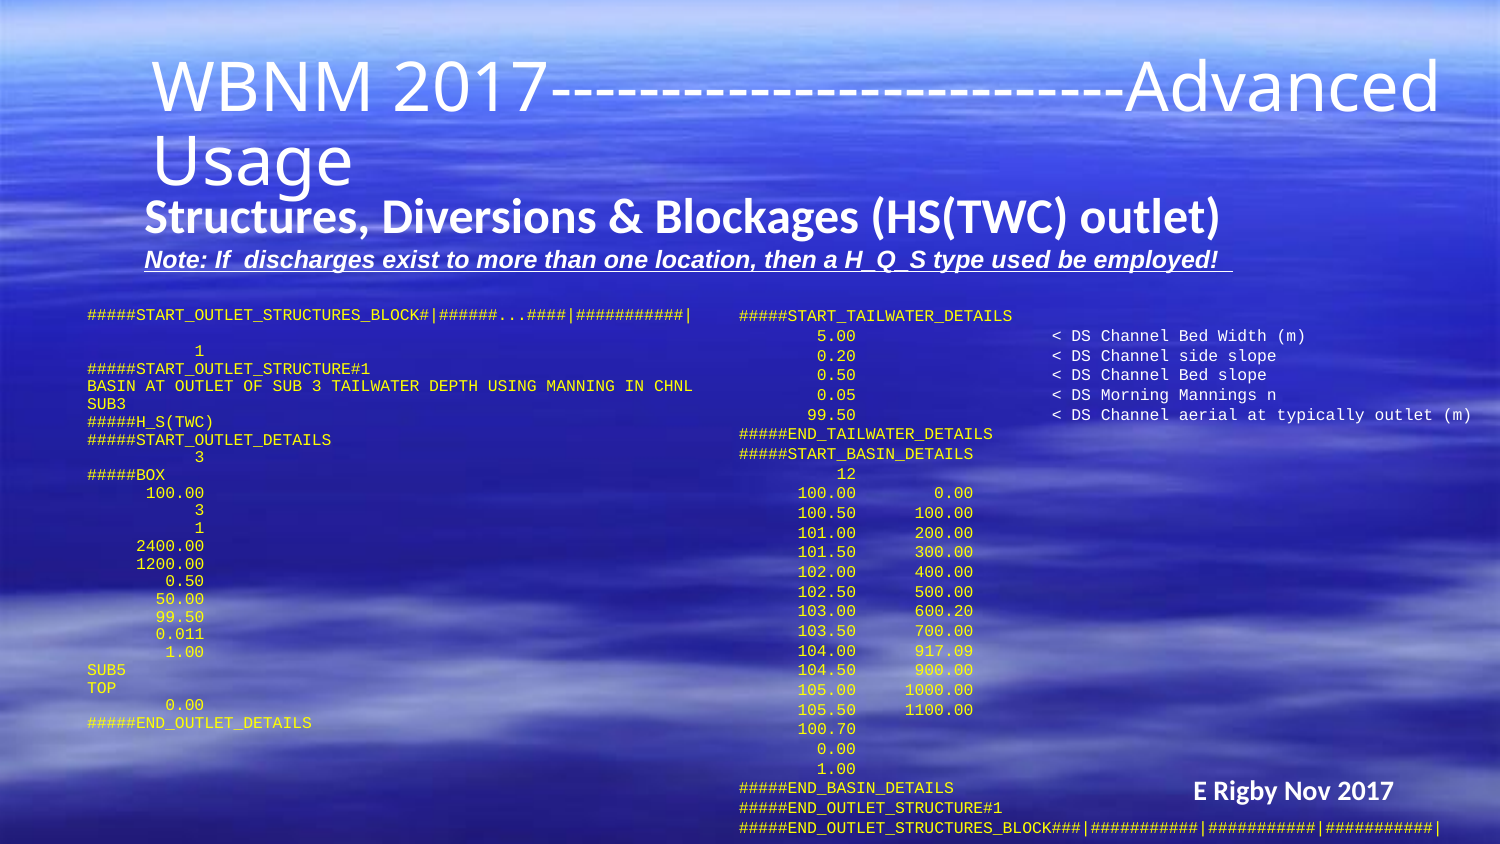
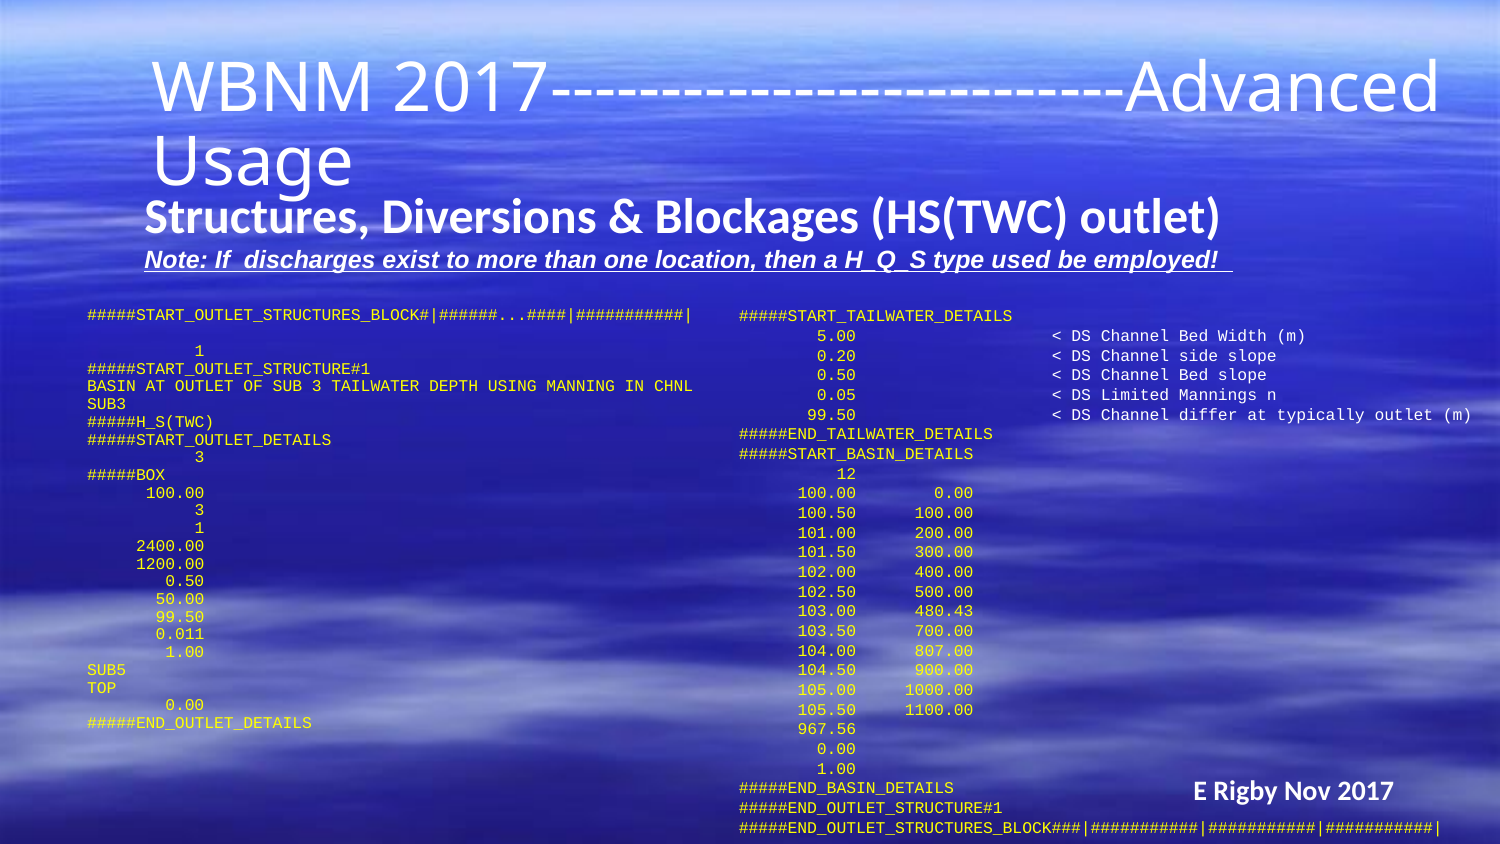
Morning: Morning -> Limited (1135, 395)
aerial: aerial -> differ (1208, 415)
600.20: 600.20 -> 480.43 (944, 611)
917.09: 917.09 -> 807.00 (944, 651)
100.70: 100.70 -> 967.56 (827, 729)
